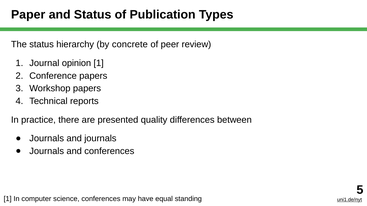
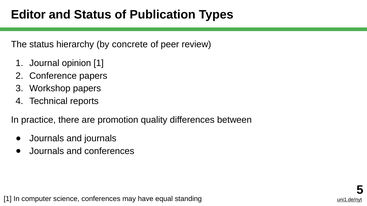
Paper: Paper -> Editor (28, 15)
presented: presented -> promotion (118, 120)
